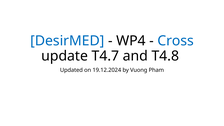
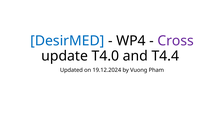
Cross colour: blue -> purple (176, 41)
T4.7: T4.7 -> T4.0 (105, 56)
T4.8: T4.8 -> T4.4 (165, 56)
